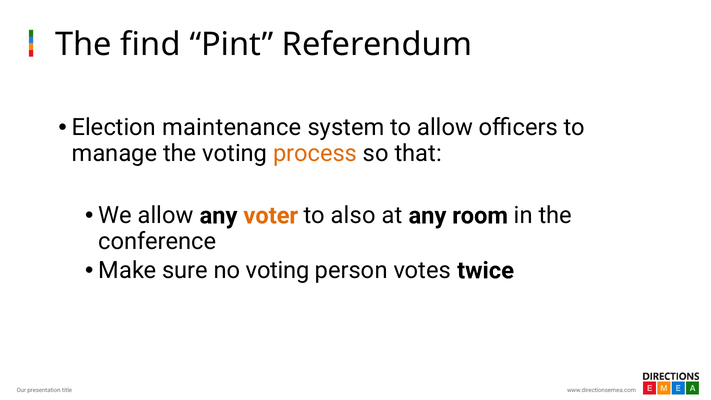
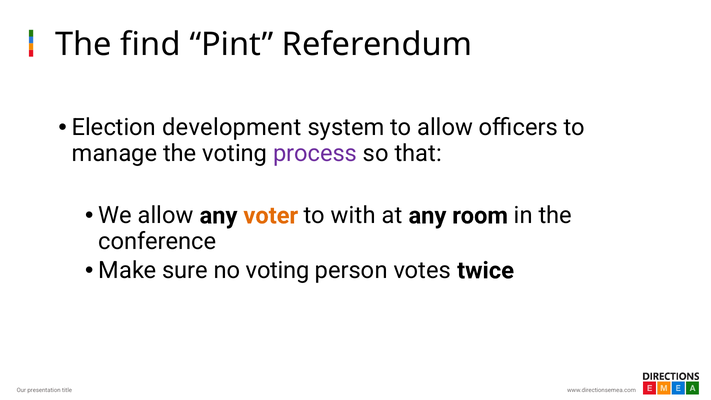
maintenance: maintenance -> development (232, 128)
process colour: orange -> purple (315, 153)
also: also -> with (353, 216)
